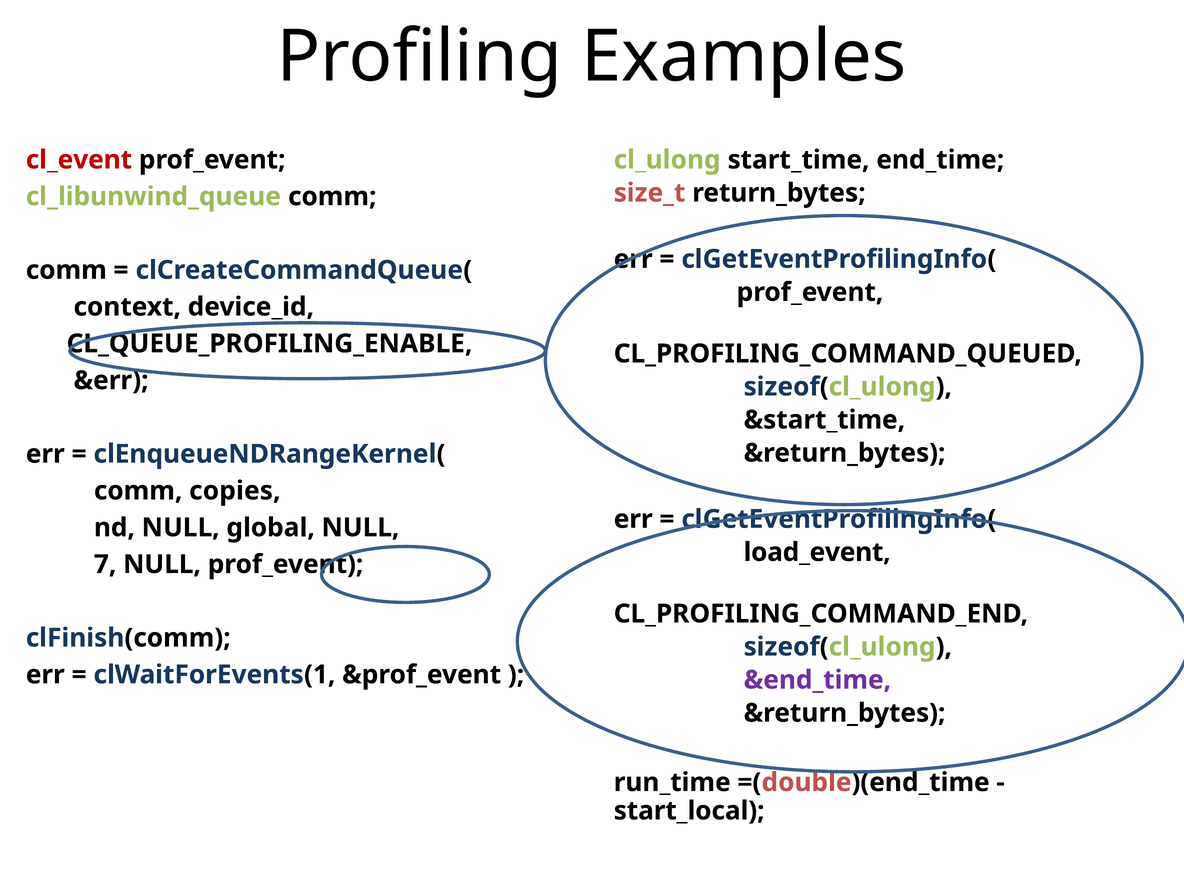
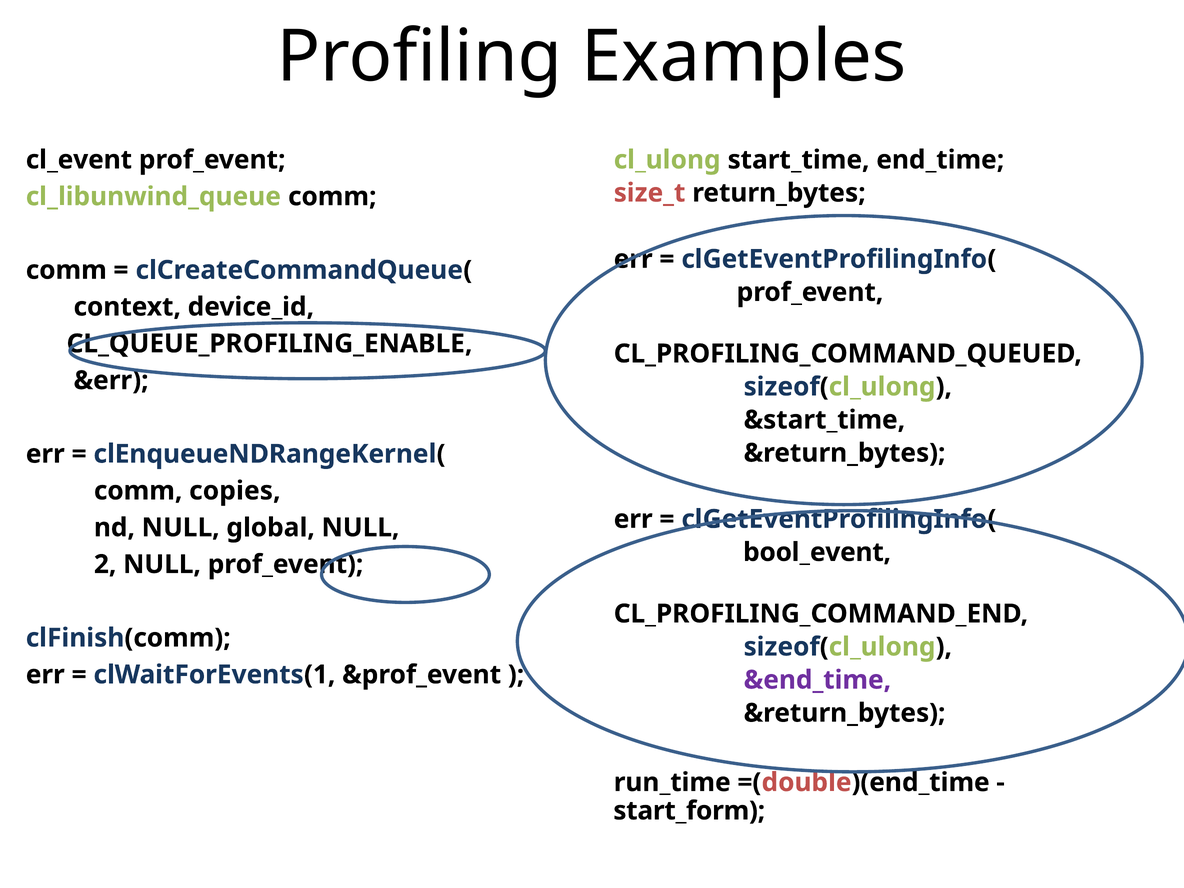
cl_event colour: red -> black (79, 160)
load_event: load_event -> bool_event (817, 552)
7: 7 -> 2 (105, 564)
start_local: start_local -> start_form (689, 811)
